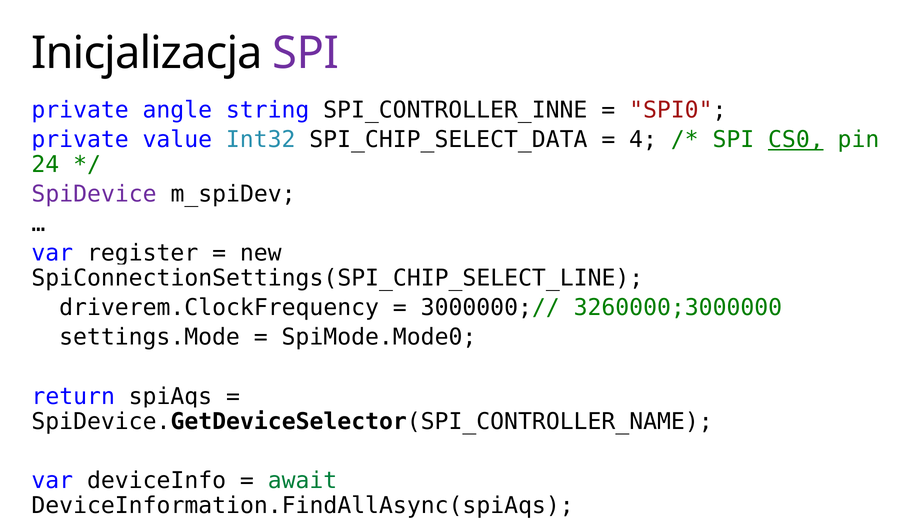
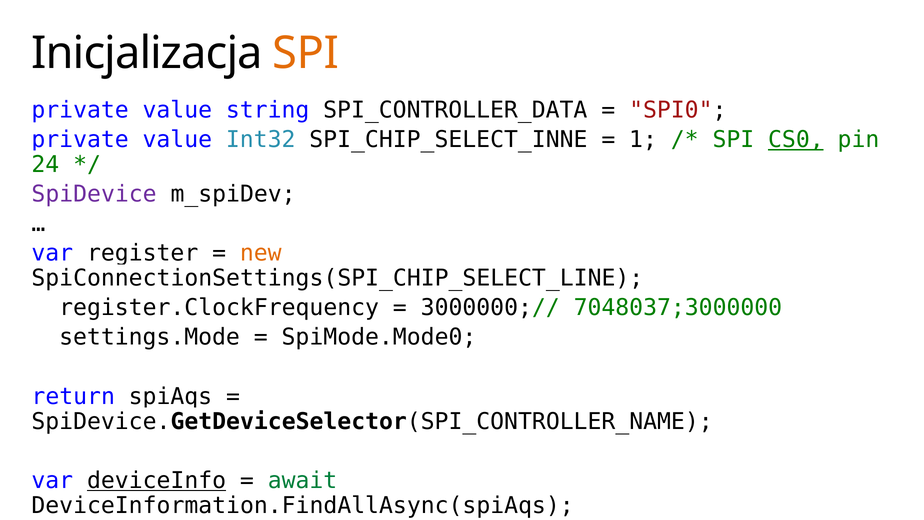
SPI colour: purple -> orange (306, 53)
angle: angle -> value (177, 110)
SPI_CONTROLLER_INNE: SPI_CONTROLLER_INNE -> SPI_CONTROLLER_DATA (455, 110)
SPI_CHIP_SELECT_DATA: SPI_CHIP_SELECT_DATA -> SPI_CHIP_SELECT_INNE (448, 140)
4: 4 -> 1 (643, 140)
new colour: black -> orange (261, 253)
driverem.ClockFrequency: driverem.ClockFrequency -> register.ClockFrequency (219, 308)
3260000;3000000: 3260000;3000000 -> 7048037;3000000 (678, 308)
deviceInfo underline: none -> present (157, 480)
